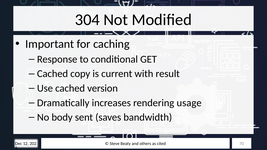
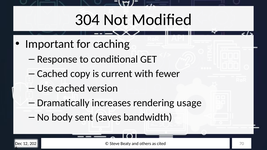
result: result -> fewer (168, 74)
